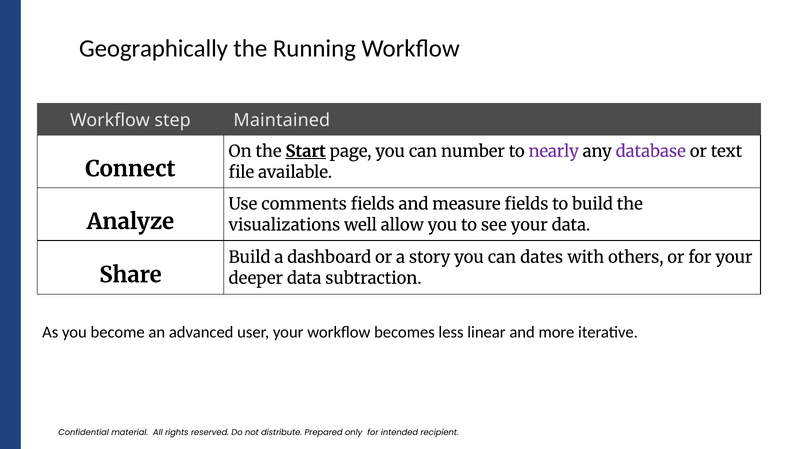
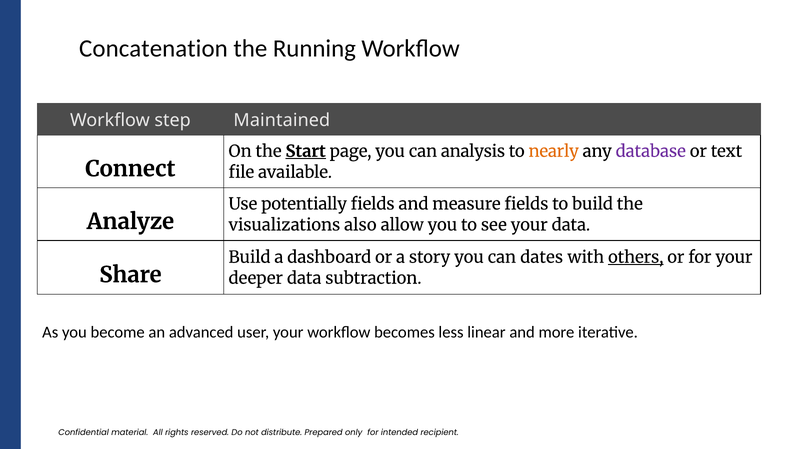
Geographically: Geographically -> Concatenation (153, 48)
number: number -> analysis (473, 151)
nearly colour: purple -> orange (554, 151)
comments: comments -> potentially (304, 204)
well: well -> also (360, 225)
others underline: none -> present (636, 257)
